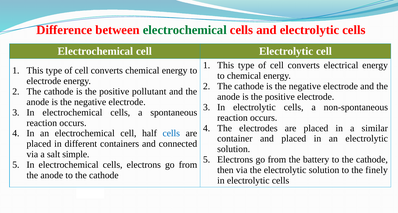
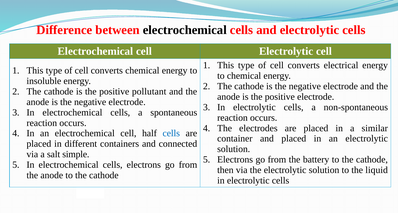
electrochemical colour: green -> black (185, 30)
electrode: electrode -> insoluble (44, 81)
finely: finely -> liquid (377, 170)
